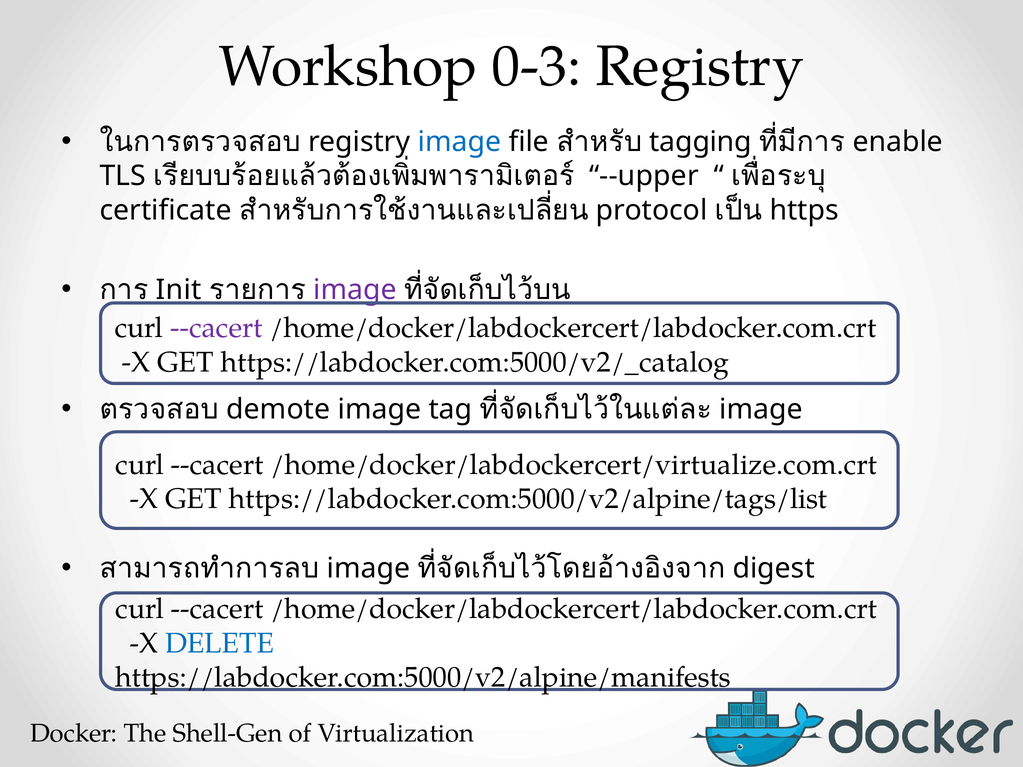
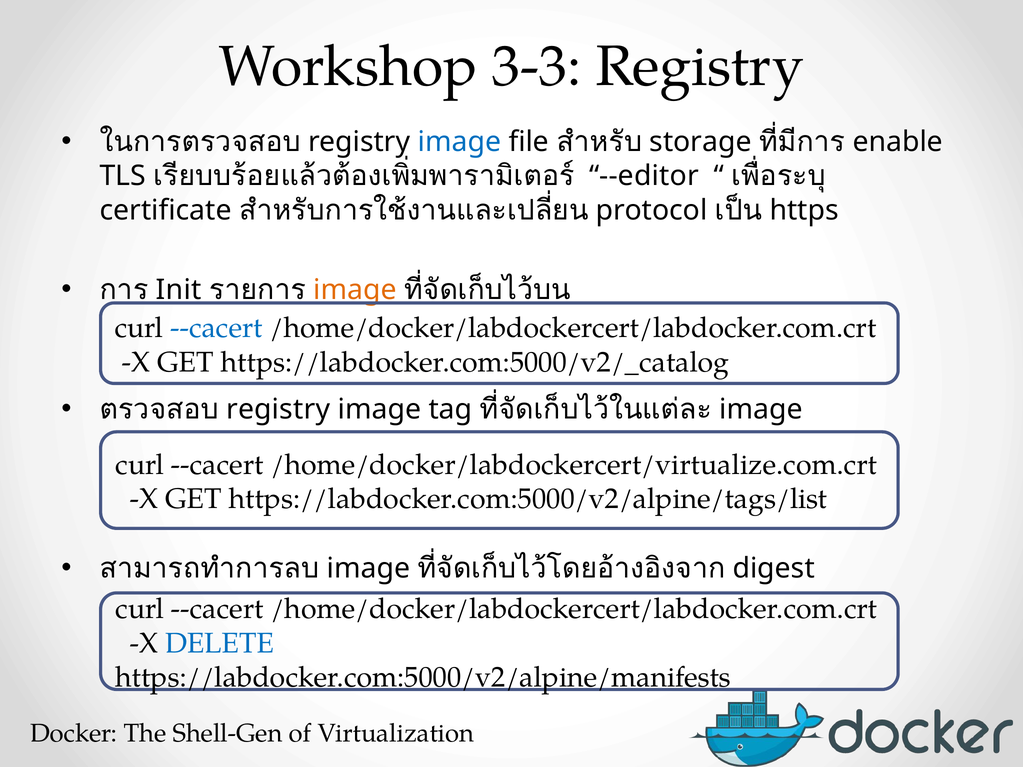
0-3: 0-3 -> 3-3 (537, 66)
tagging: tagging -> storage (701, 142)
--upper: --upper -> --editor (649, 176)
image colour: purple -> orange (355, 290)
--cacert colour: purple -> blue (216, 328)
demote: demote -> registry (278, 409)
